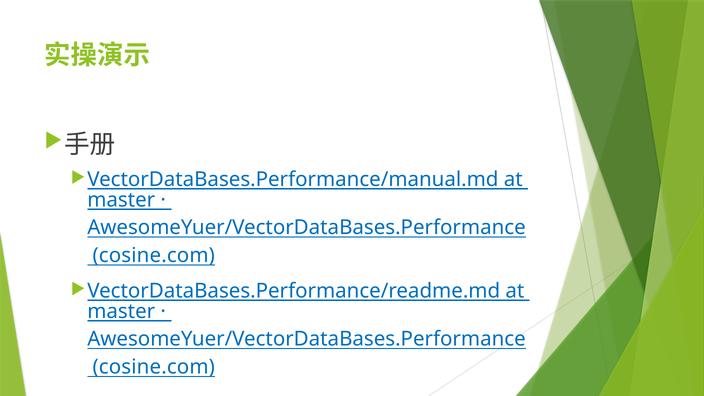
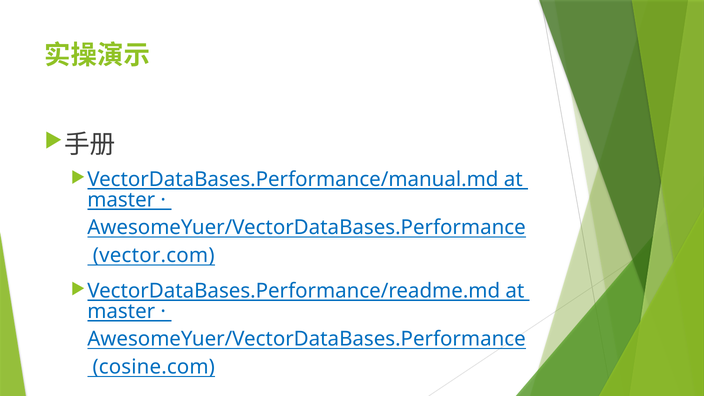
cosine.com: cosine.com -> vector.com (154, 256)
